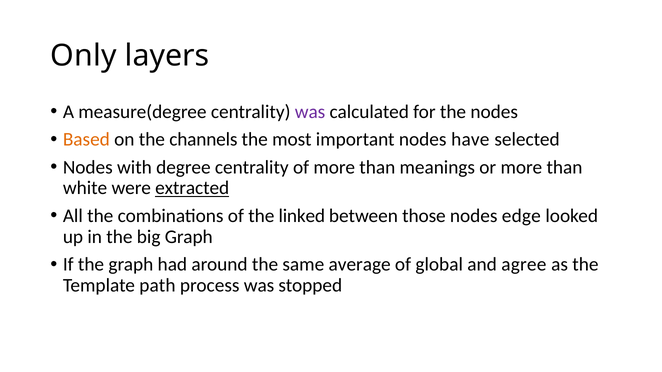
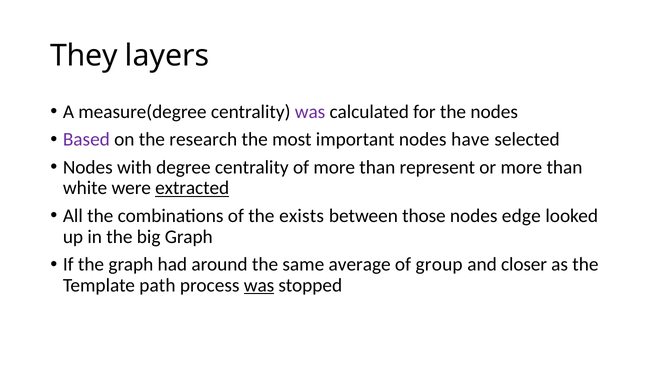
Only: Only -> They (84, 56)
Based colour: orange -> purple (86, 140)
channels: channels -> research (203, 140)
meanings: meanings -> represent (437, 167)
linked: linked -> exists (302, 216)
global: global -> group (439, 265)
agree: agree -> closer (524, 265)
was underline: none -> present (259, 286)
